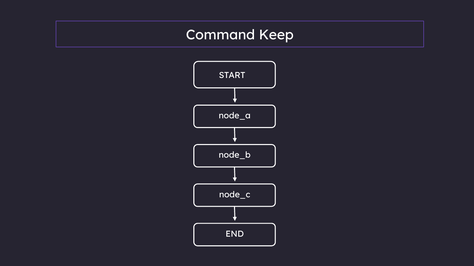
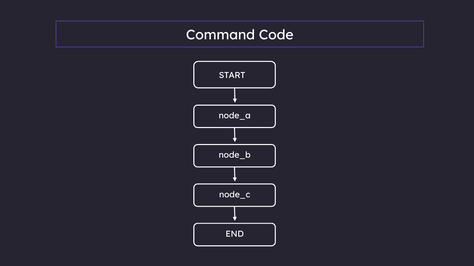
Keep: Keep -> Code (276, 35)
